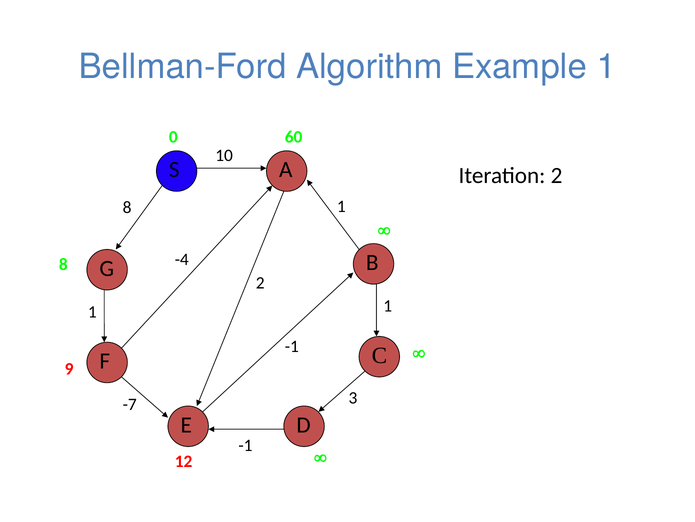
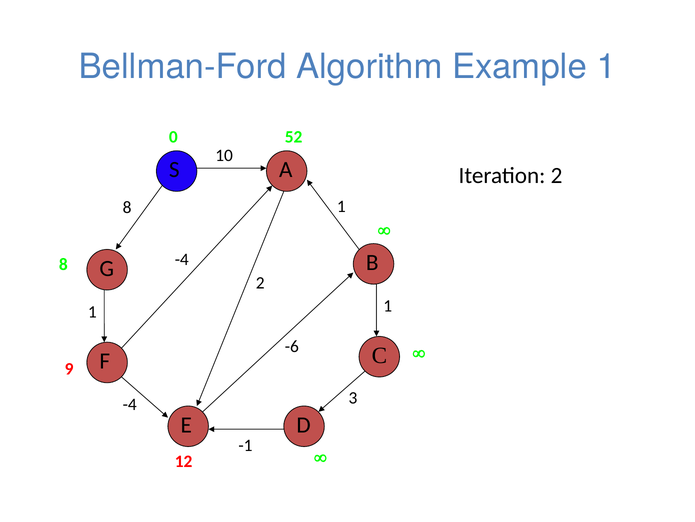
60: 60 -> 52 (294, 137)
-1: -1 -> -6 (292, 346)
-7: -7 -> -4 (130, 404)
